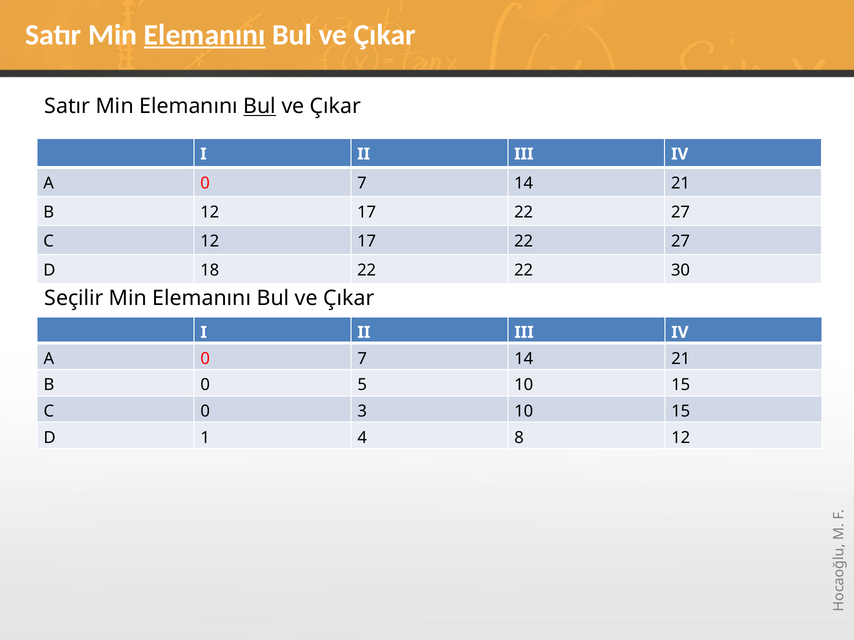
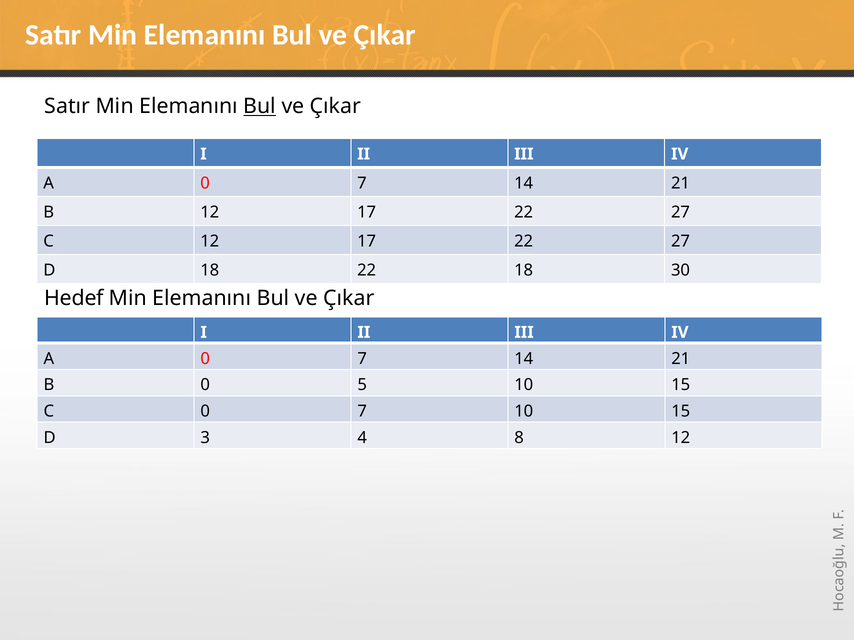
Elemanını underline: present -> none (205, 35)
22 22: 22 -> 18 (524, 270)
Seçilir: Seçilir -> Hedef (74, 298)
C 0 3: 3 -> 7 (362, 412)
1: 1 -> 3 (205, 438)
